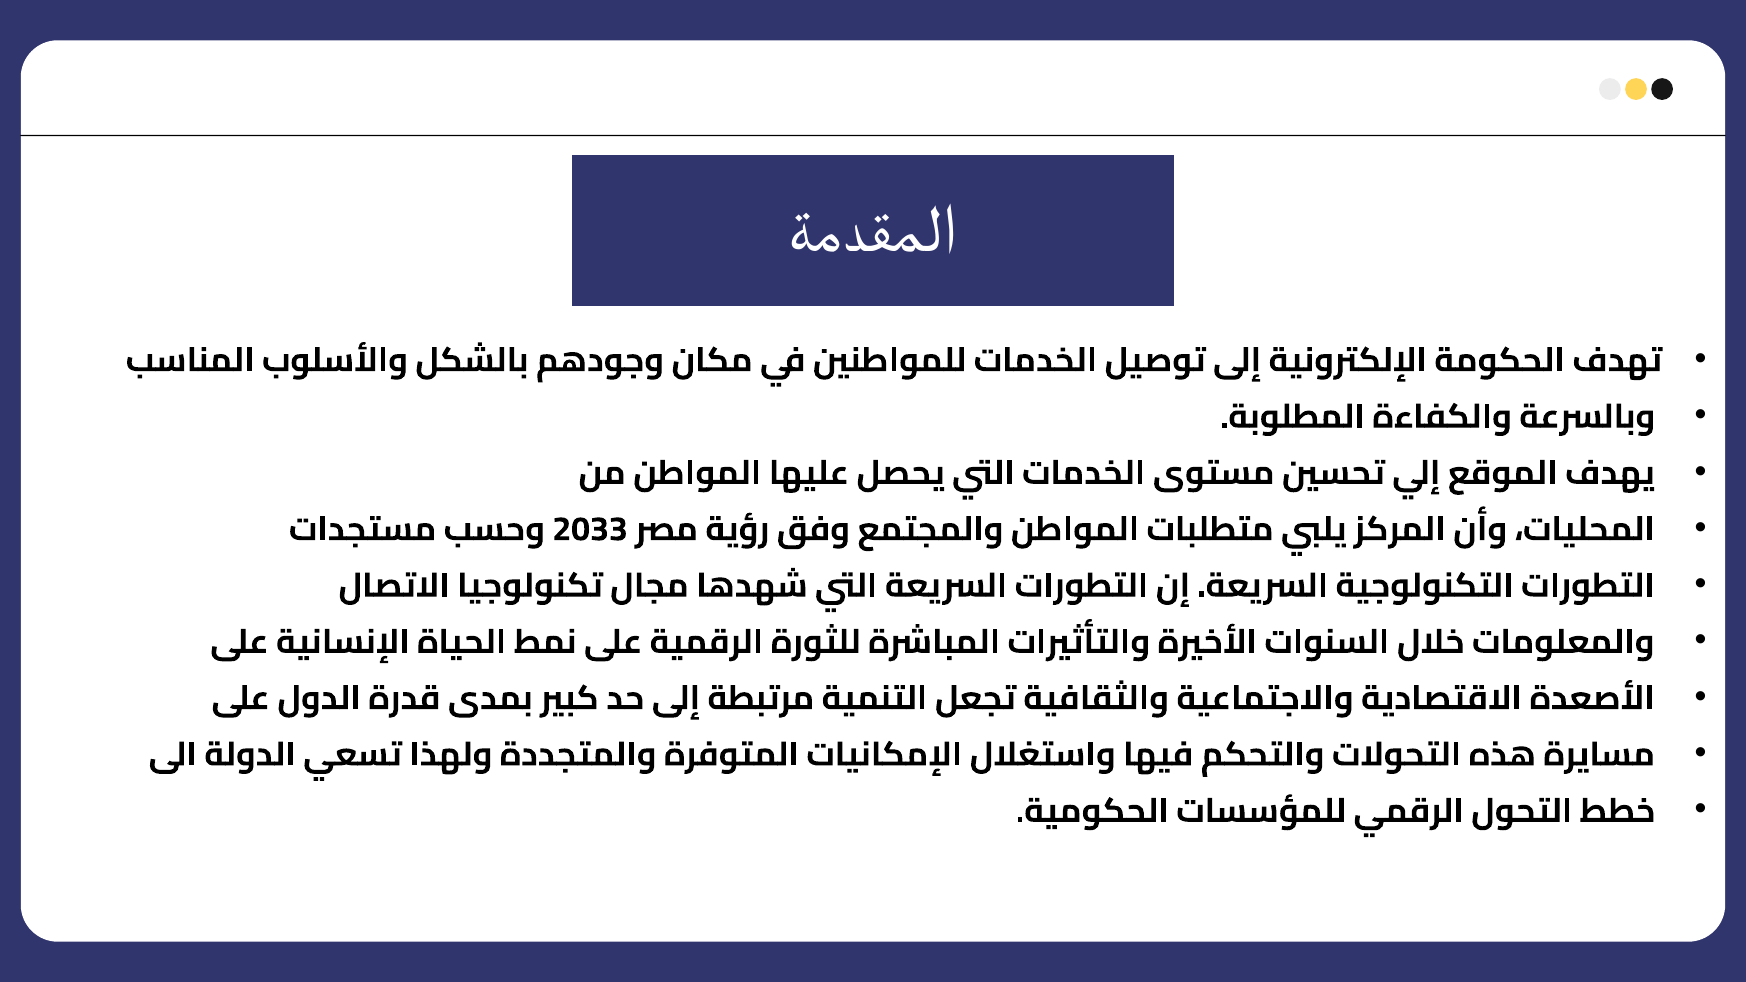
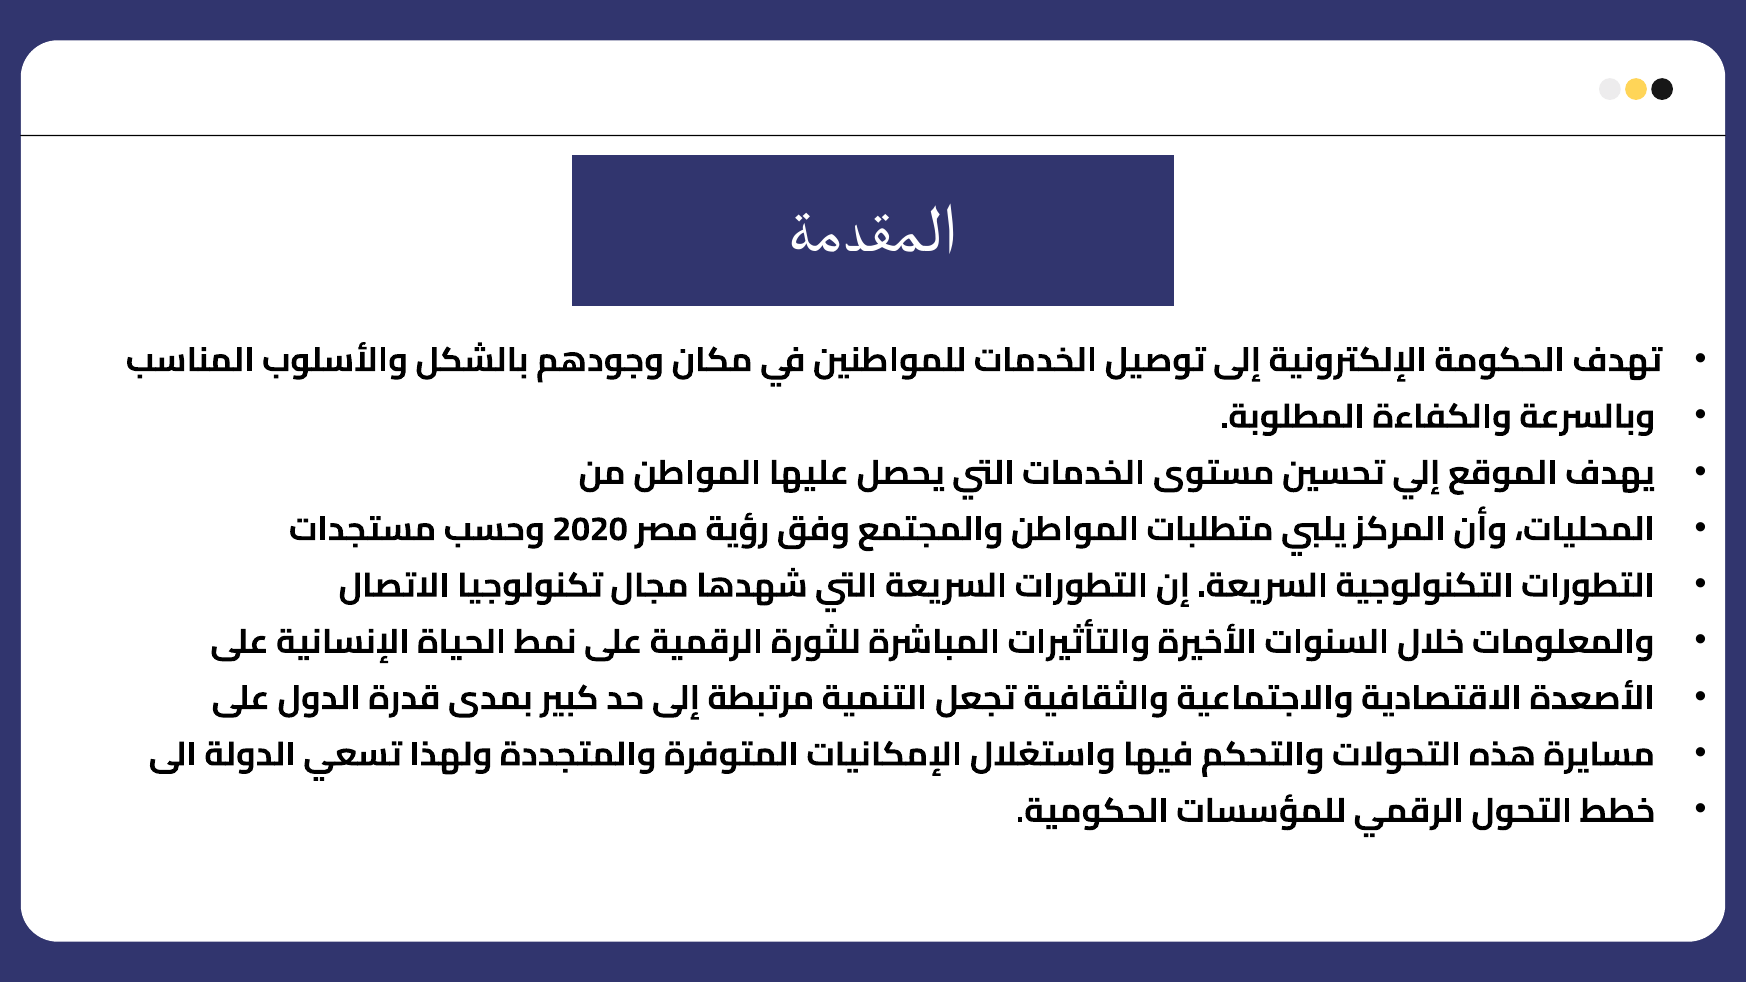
2033: 2033 -> 2020 (590, 529)
